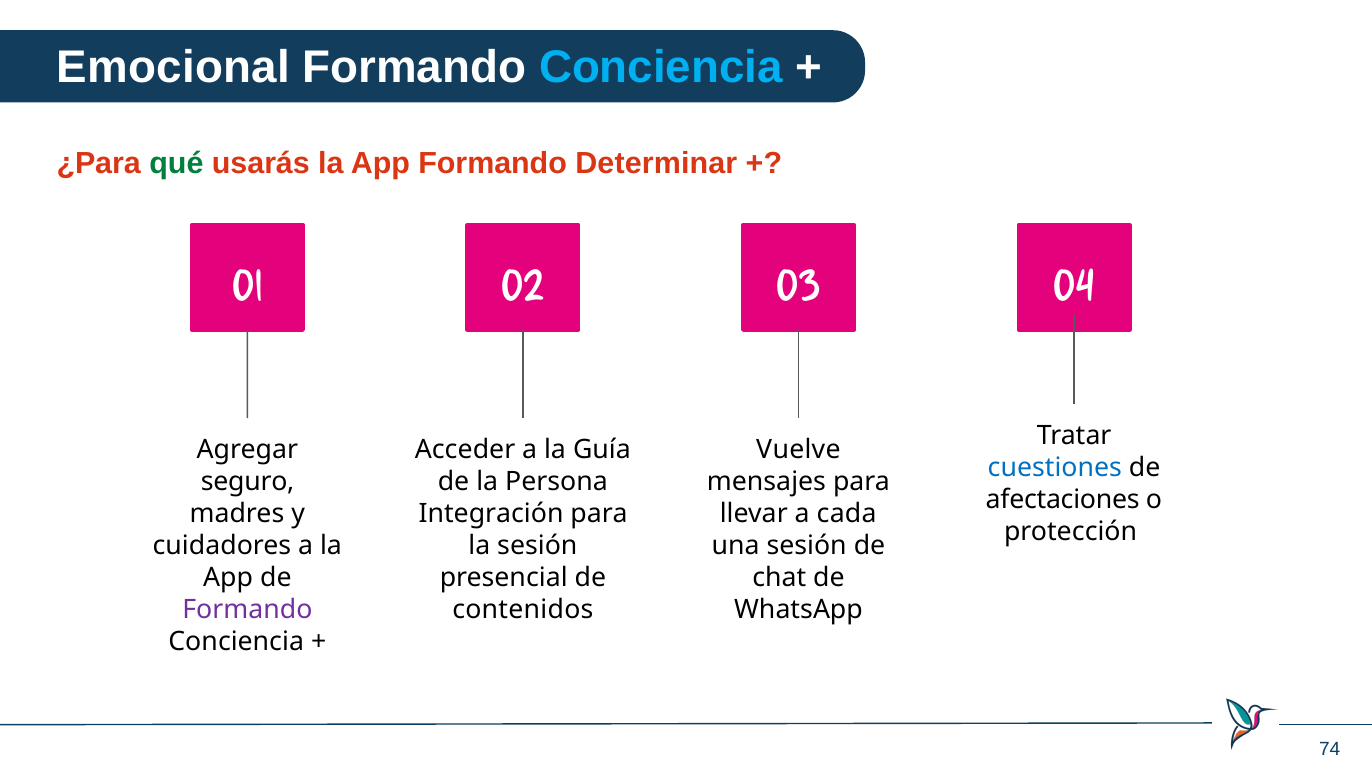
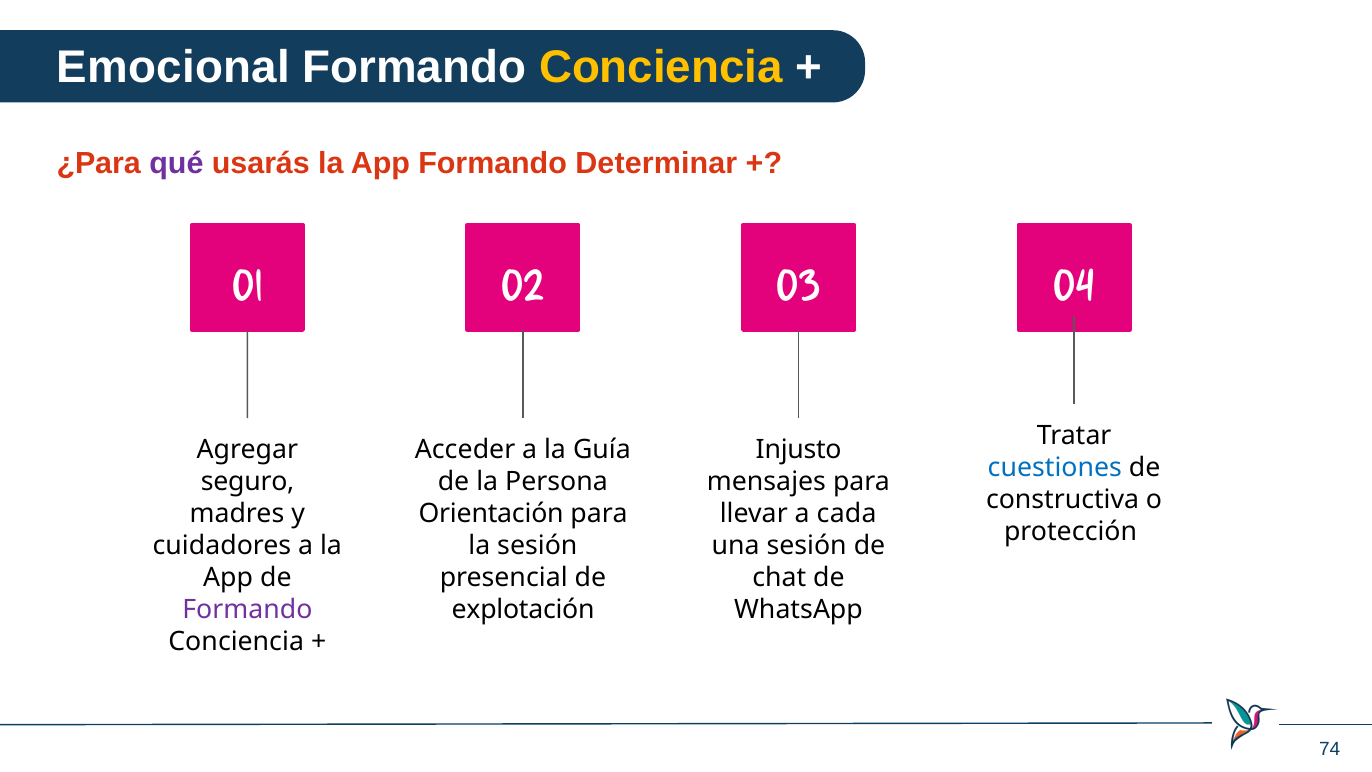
Conciencia colour: light blue -> yellow (661, 67)
qué colour: green -> purple (176, 164)
Vuelve: Vuelve -> Injusto (799, 450)
afectaciones: afectaciones -> constructiva (1063, 500)
Integración: Integración -> Orientación (491, 514)
contenidos: contenidos -> explotación (523, 610)
